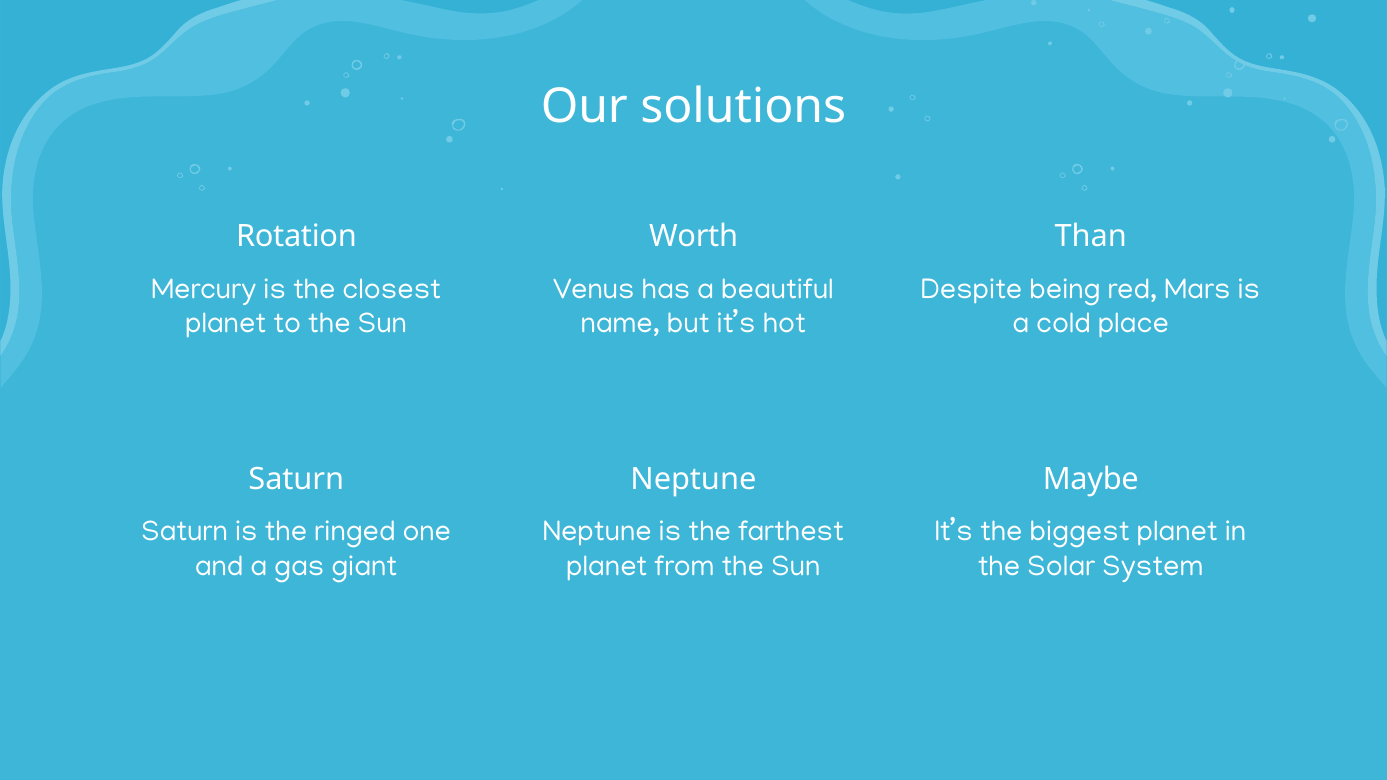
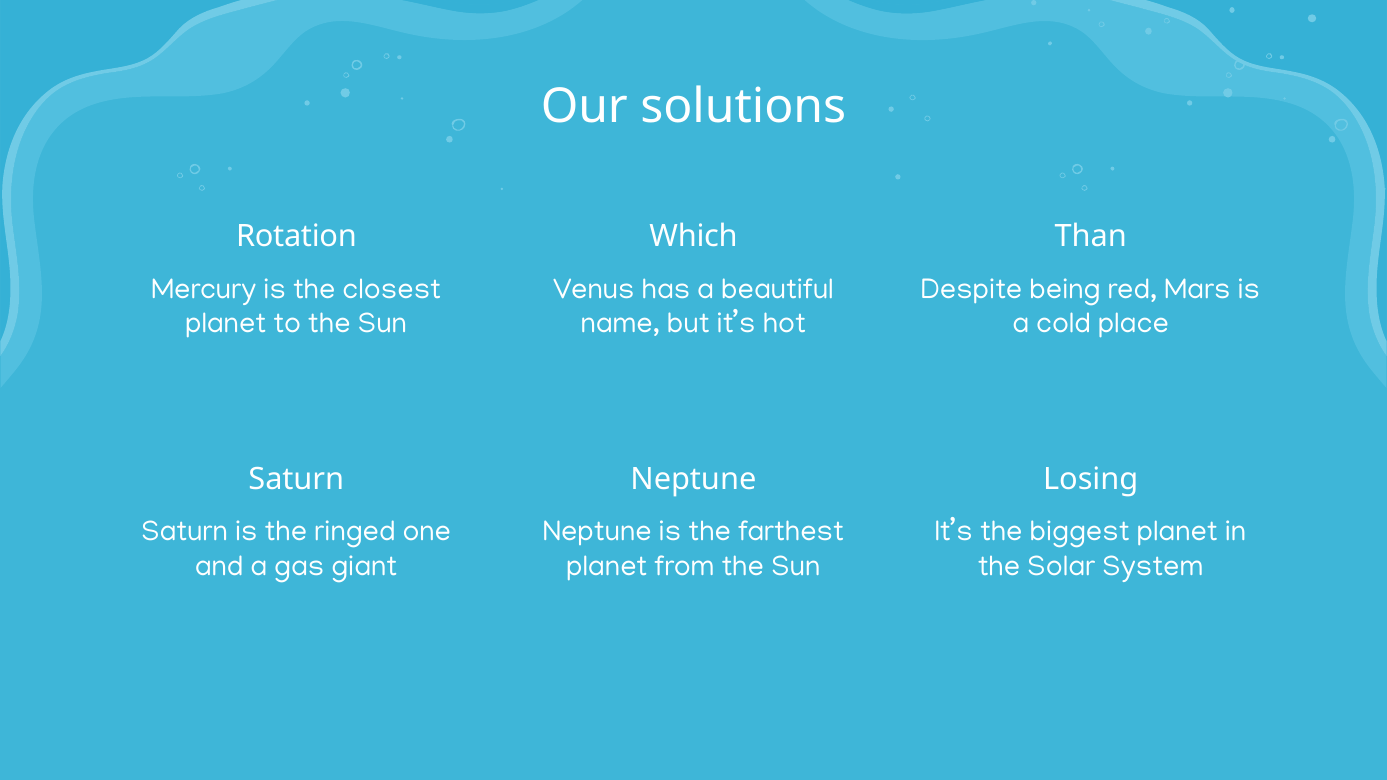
Worth: Worth -> Which (694, 237)
Maybe: Maybe -> Losing (1091, 479)
